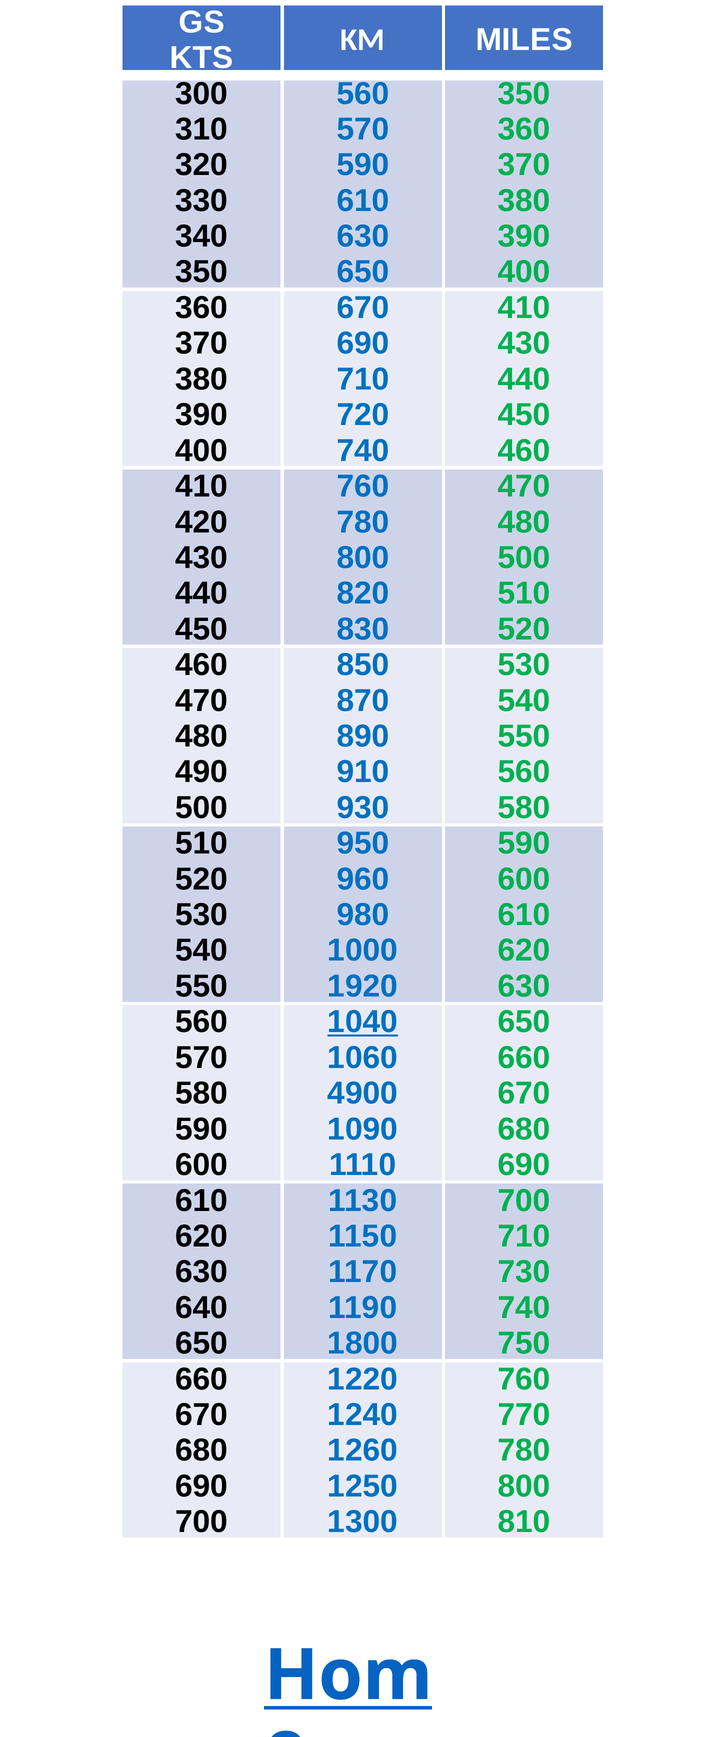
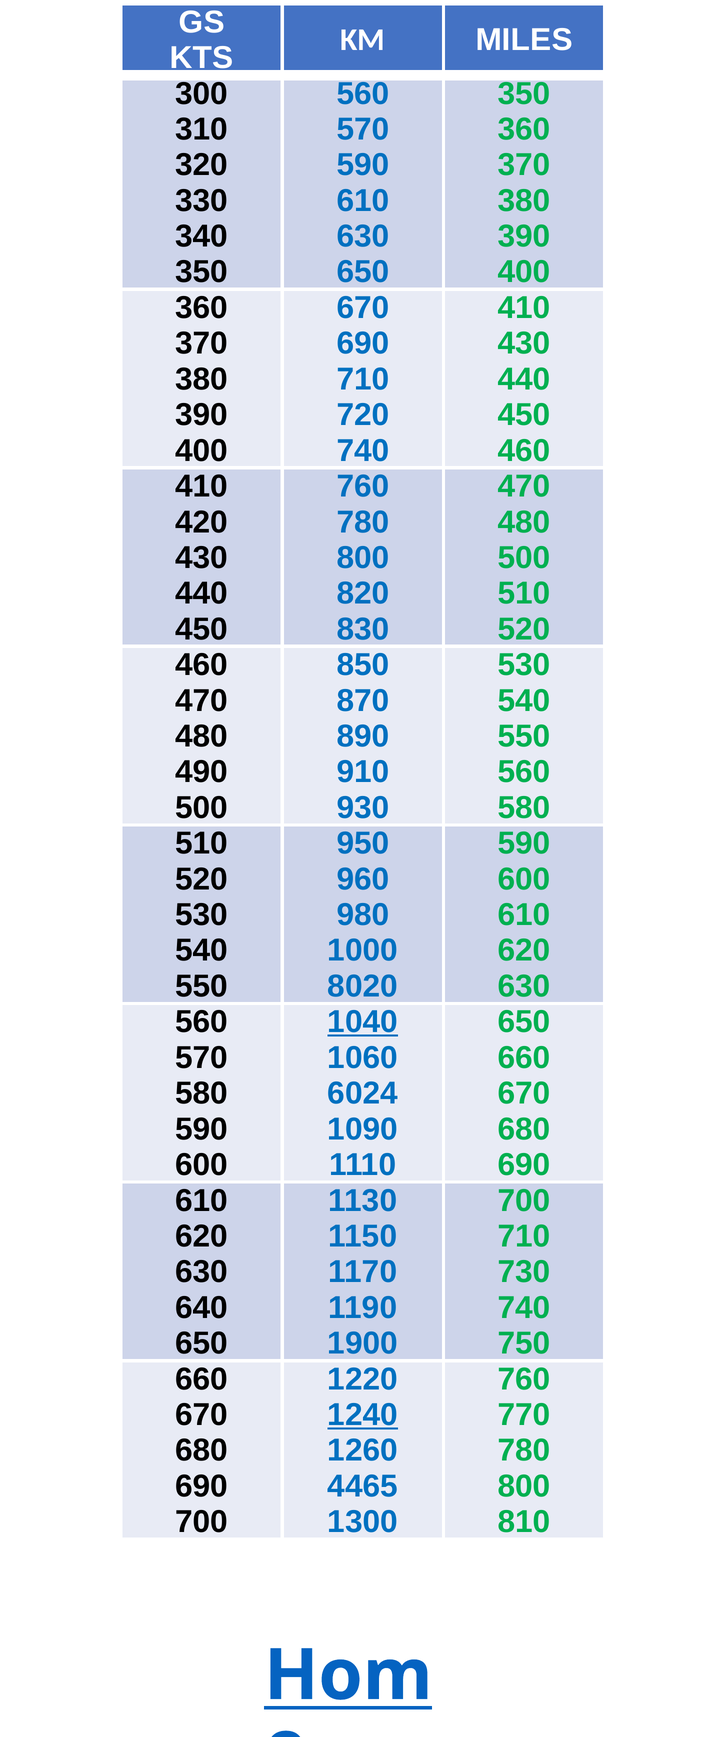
1920: 1920 -> 8020 (363, 986)
4900: 4900 -> 6024 (363, 1093)
1800: 1800 -> 1900 (363, 1343)
1240 underline: none -> present (363, 1415)
1250: 1250 -> 4465 (363, 1486)
